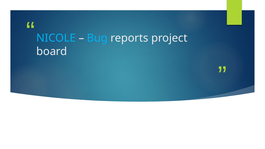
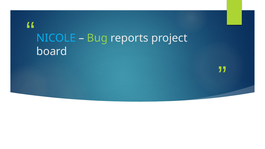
Bug colour: light blue -> light green (97, 38)
